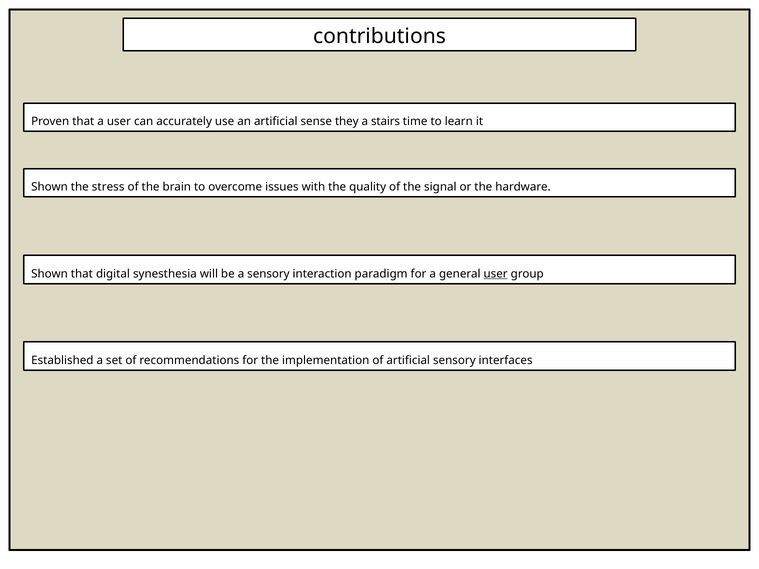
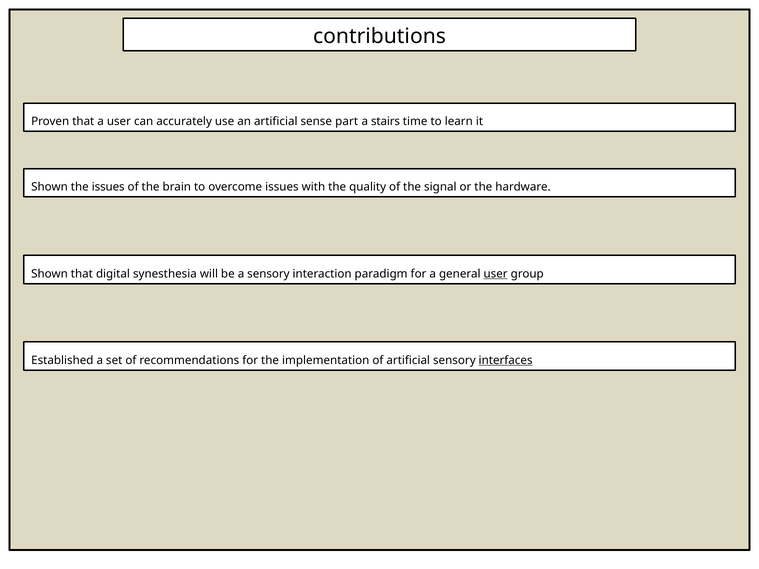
they: they -> part (347, 122)
the stress: stress -> issues (108, 187)
interfaces underline: none -> present (506, 361)
